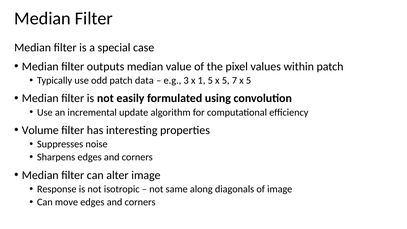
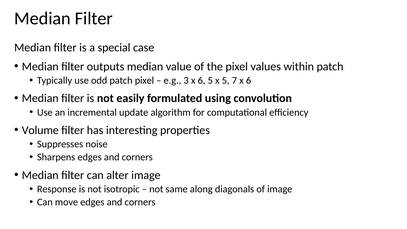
patch data: data -> pixel (144, 80)
3 x 1: 1 -> 6 (202, 80)
7 x 5: 5 -> 6 (249, 80)
